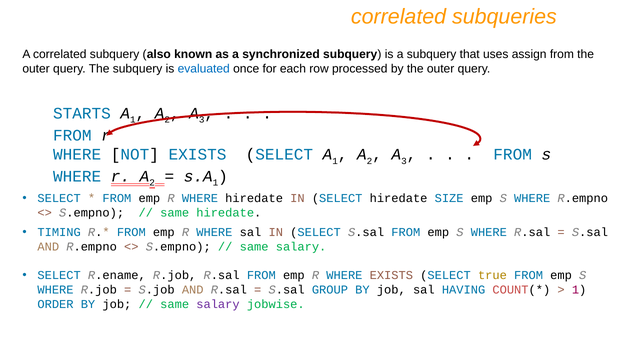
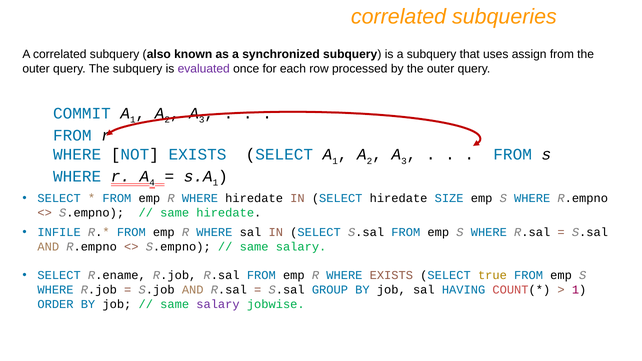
evaluated colour: blue -> purple (204, 69)
STARTS: STARTS -> COMMIT (82, 114)
r A 2: 2 -> 4 (152, 183)
TIMING: TIMING -> INFILE (59, 232)
